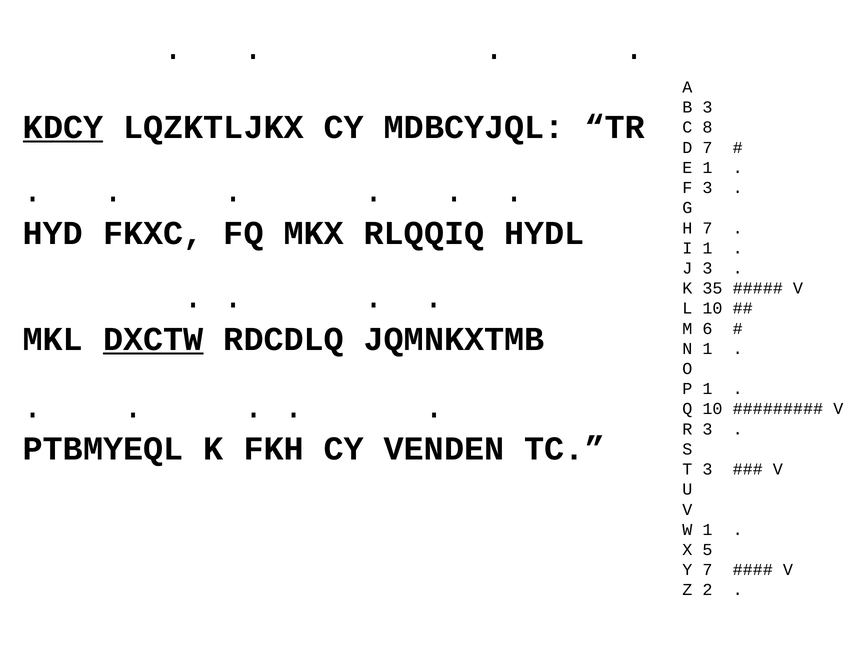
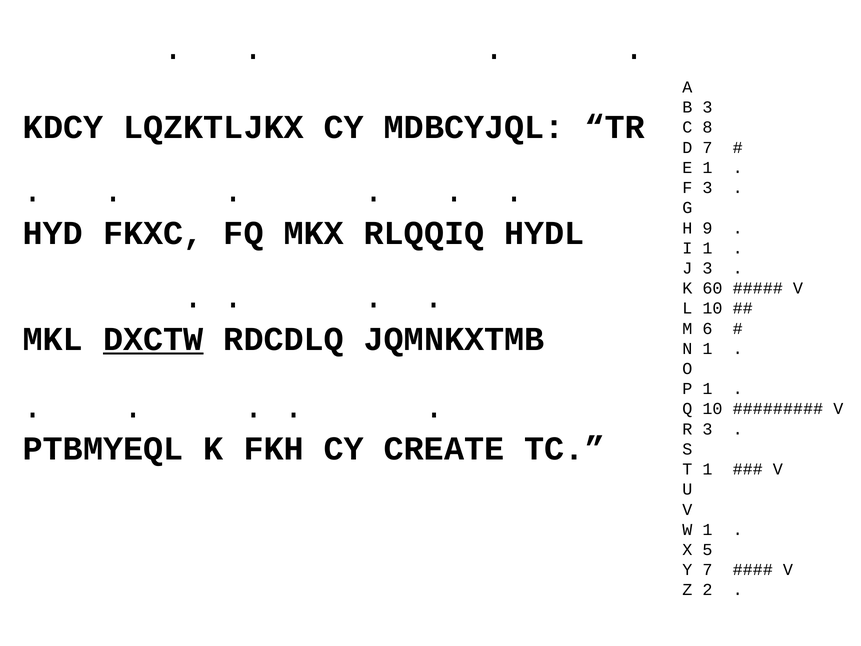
KDCY underline: present -> none (63, 127)
H 7: 7 -> 9 (707, 228)
35: 35 -> 60 (712, 288)
VENDEN: VENDEN -> CREATE (444, 449)
T 3: 3 -> 1 (707, 469)
